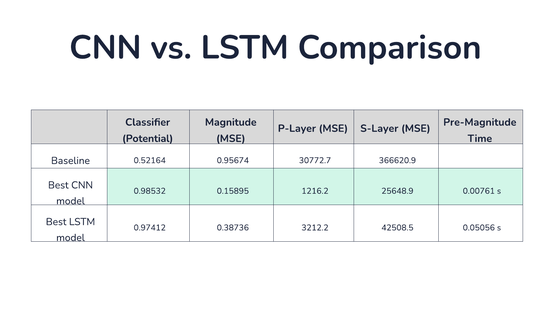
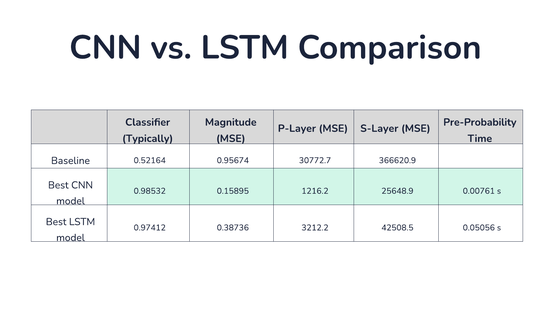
Pre-Magnitude: Pre-Magnitude -> Pre-Probability (480, 122)
Potential: Potential -> Typically (148, 138)
